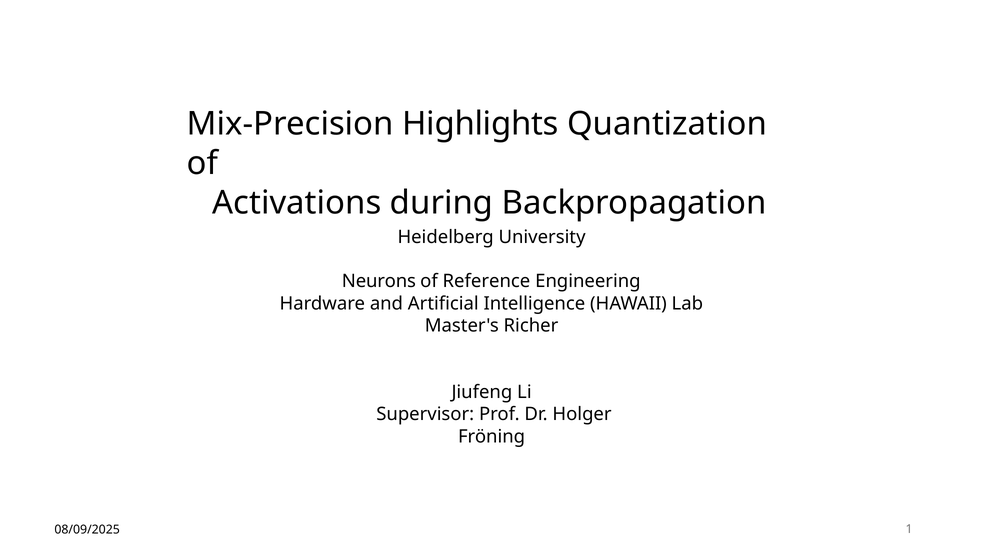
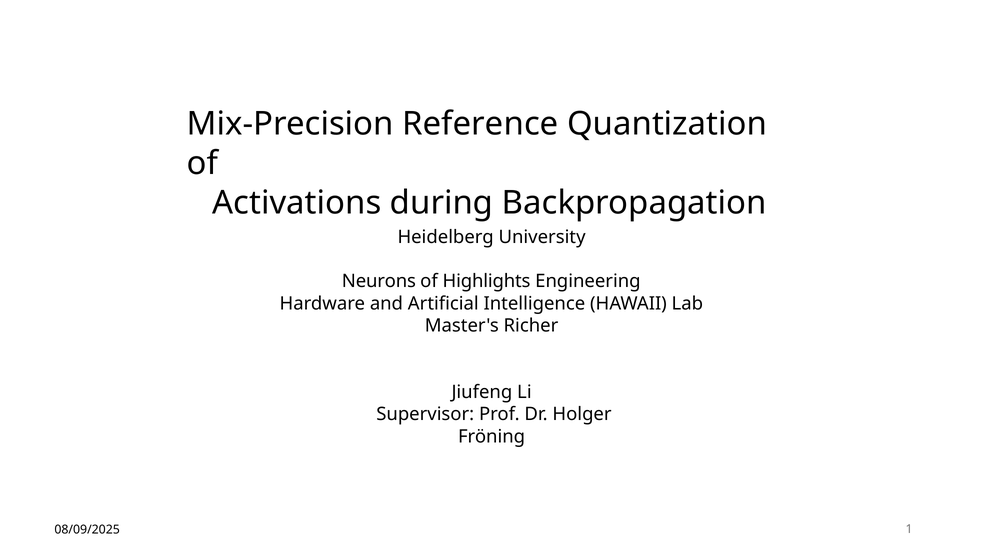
Highlights: Highlights -> Reference (480, 124)
Reference: Reference -> Highlights (487, 282)
